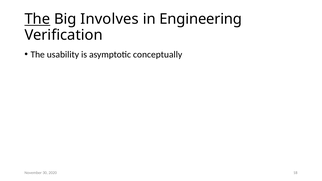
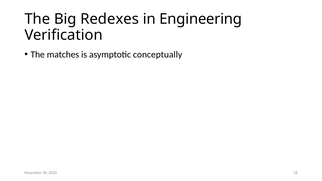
The underline: present -> none (37, 19)
Involves: Involves -> Redexes (110, 19)
usability: usability -> matches (63, 54)
